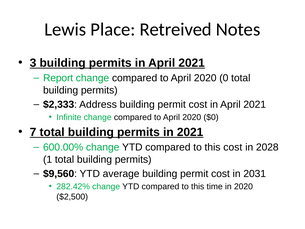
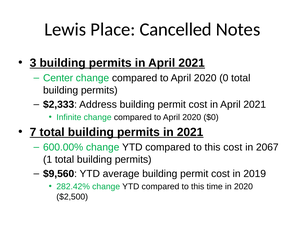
Retreived: Retreived -> Cancelled (176, 30)
Report: Report -> Center (58, 78)
2028: 2028 -> 2067 (267, 147)
2031: 2031 -> 2019 (255, 174)
